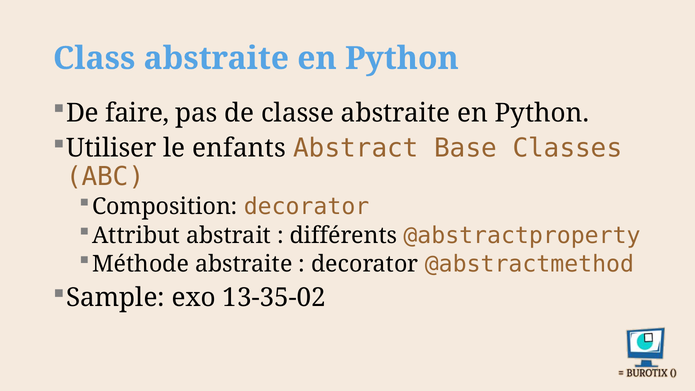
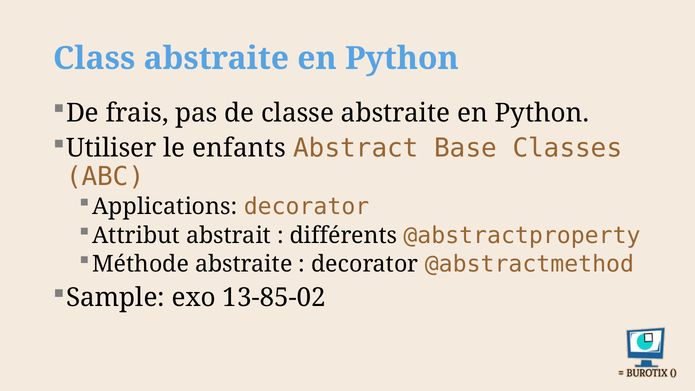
faire: faire -> frais (137, 113)
Composition: Composition -> Applications (165, 207)
13-35-02: 13-35-02 -> 13-85-02 (274, 298)
